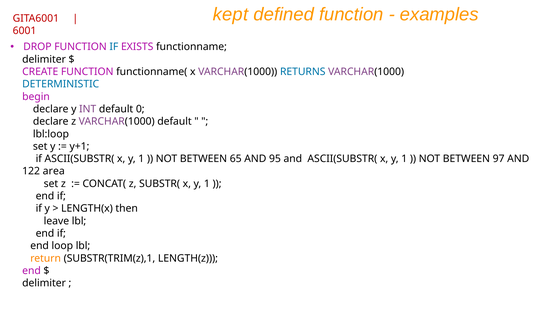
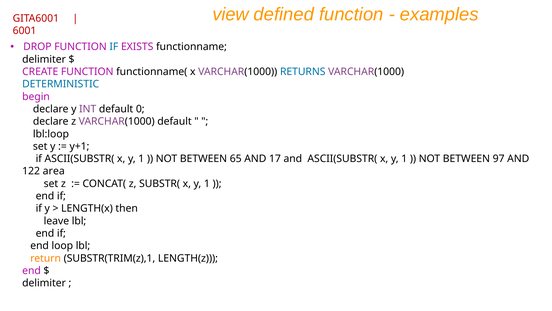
kept: kept -> view (231, 14)
95: 95 -> 17 (275, 159)
